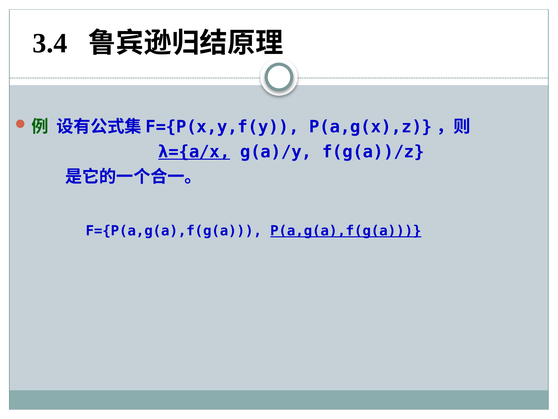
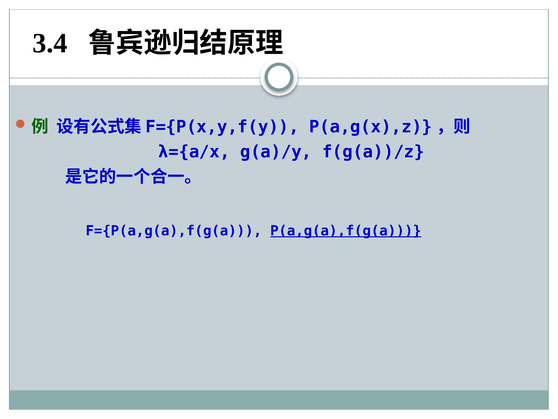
λ={a/x underline: present -> none (194, 152)
